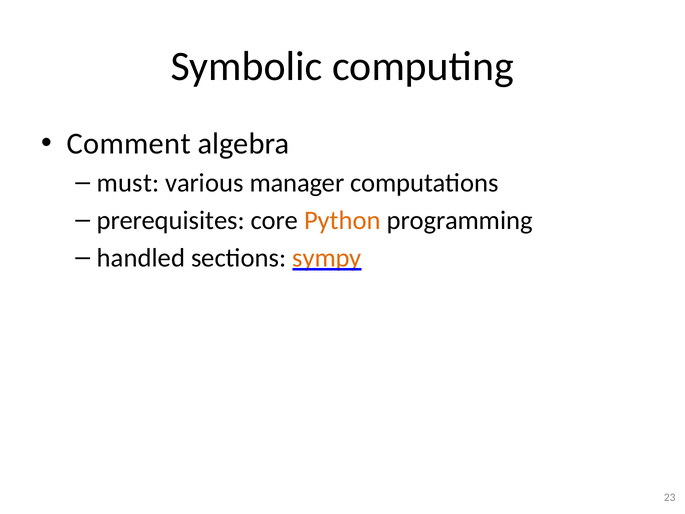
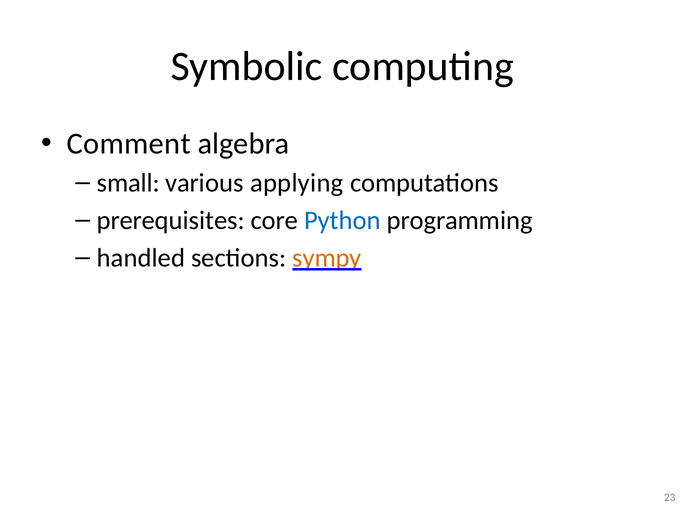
must: must -> small (128, 183)
manager: manager -> applying (297, 183)
Python colour: orange -> blue (343, 220)
